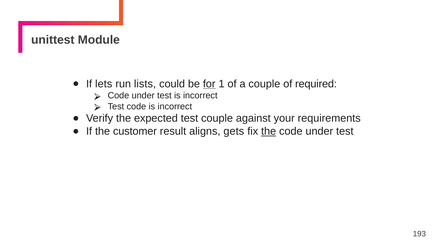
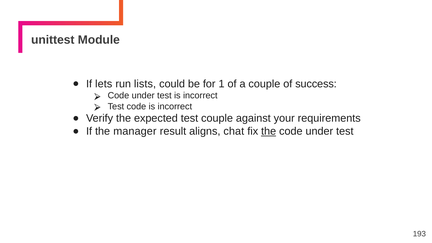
for underline: present -> none (209, 84)
required: required -> success (316, 84)
customer: customer -> manager (135, 131)
gets: gets -> chat (234, 131)
